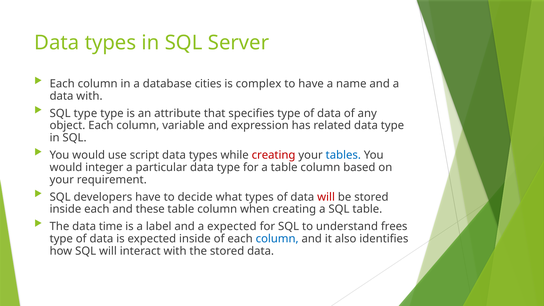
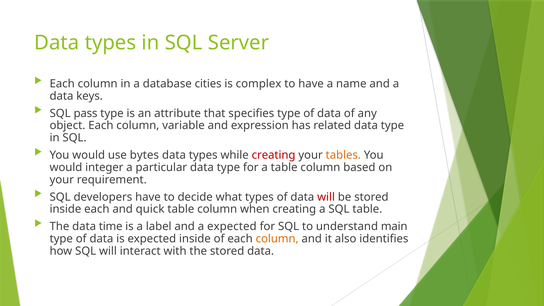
data with: with -> keys (90, 96)
SQL type: type -> pass (86, 113)
script: script -> bytes (144, 155)
tables colour: blue -> orange (343, 155)
these: these -> quick (150, 209)
frees: frees -> main (394, 227)
column colour: blue -> orange (277, 239)
